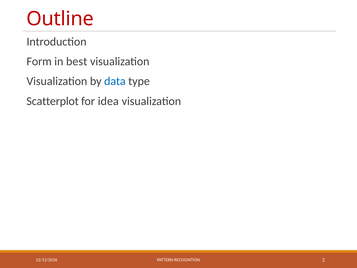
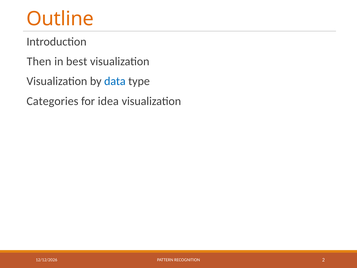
Outline colour: red -> orange (60, 19)
Form: Form -> Then (39, 61)
Scatterplot: Scatterplot -> Categories (52, 101)
